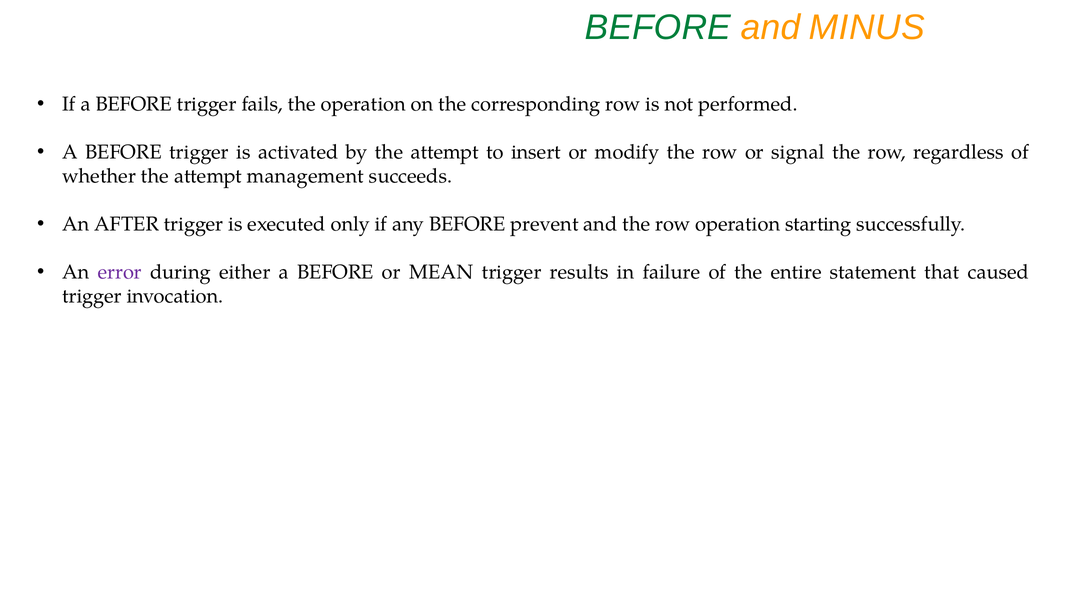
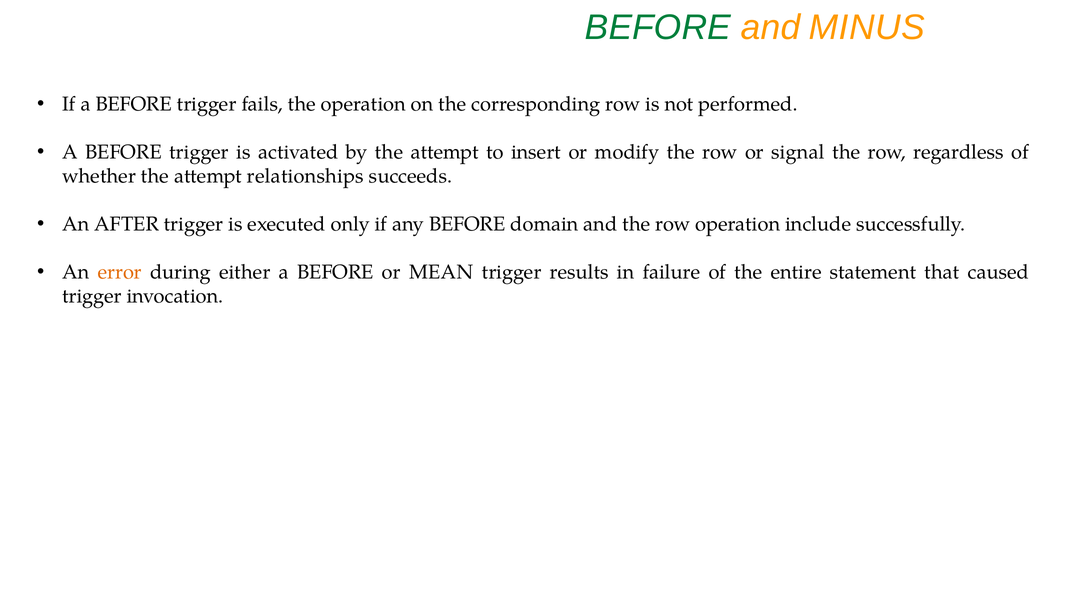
management: management -> relationships (305, 176)
prevent: prevent -> domain (544, 224)
starting: starting -> include (818, 224)
error colour: purple -> orange (120, 272)
